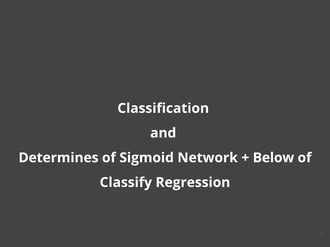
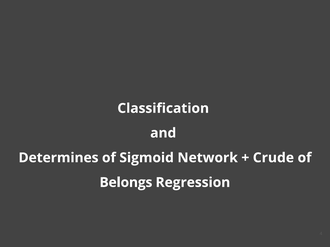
Below: Below -> Crude (273, 158)
Classify: Classify -> Belongs (126, 183)
